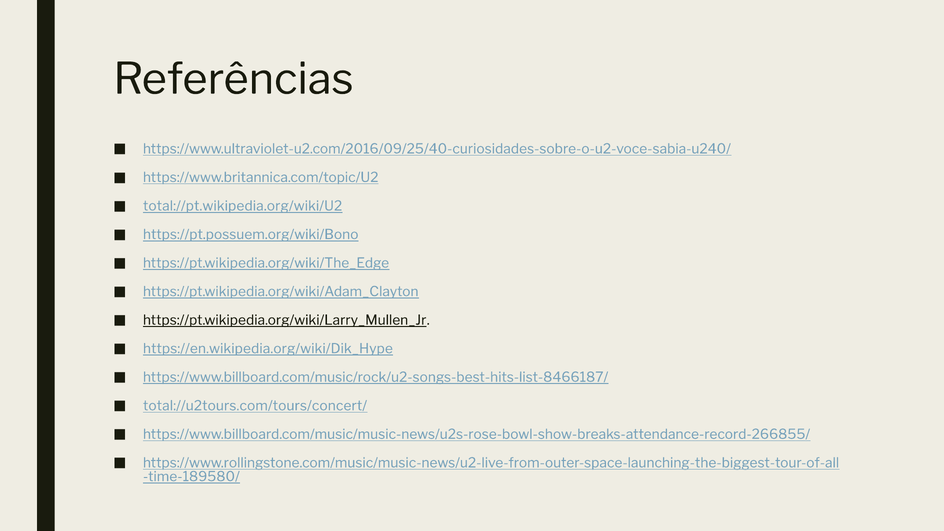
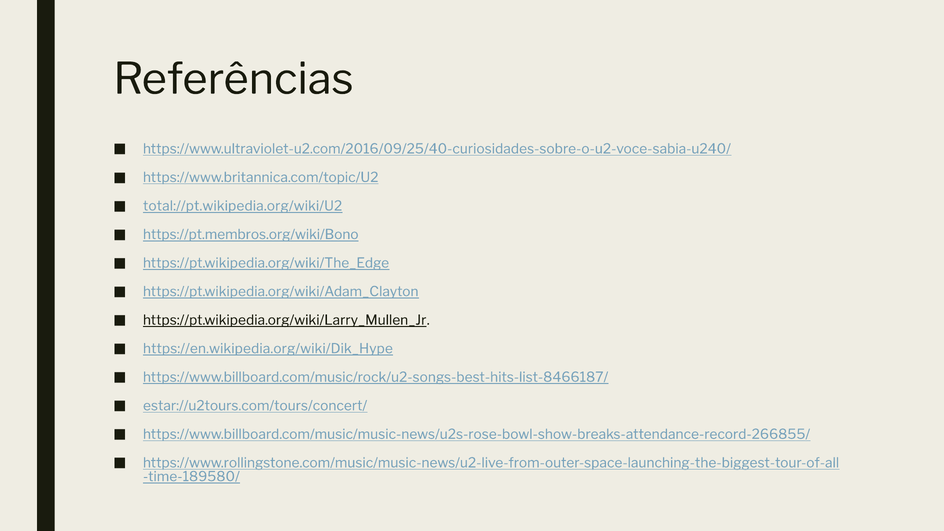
https://pt.possuem.org/wiki/Bono: https://pt.possuem.org/wiki/Bono -> https://pt.membros.org/wiki/Bono (251, 235)
total://u2tours.com/tours/concert/: total://u2tours.com/tours/concert/ -> estar://u2tours.com/tours/concert/ (255, 406)
